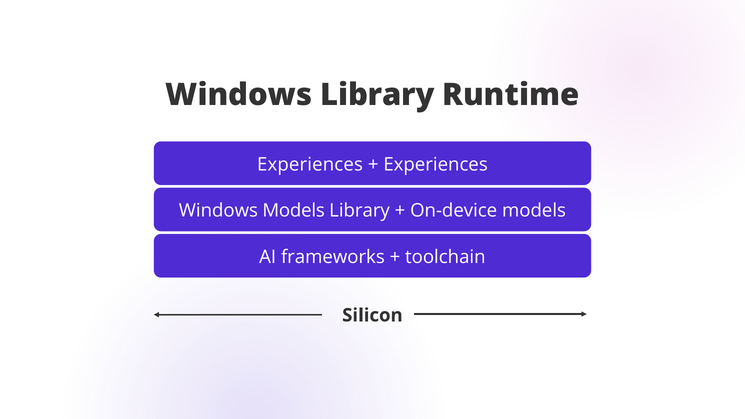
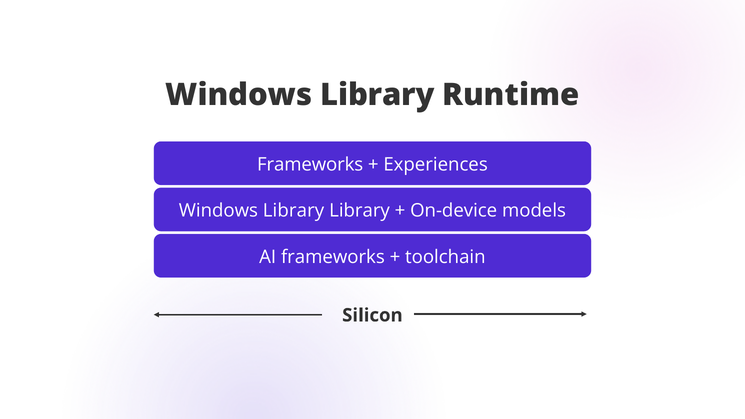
Experiences: Experiences -> Frameworks (310, 165)
Models: Models -> Library (293, 211)
